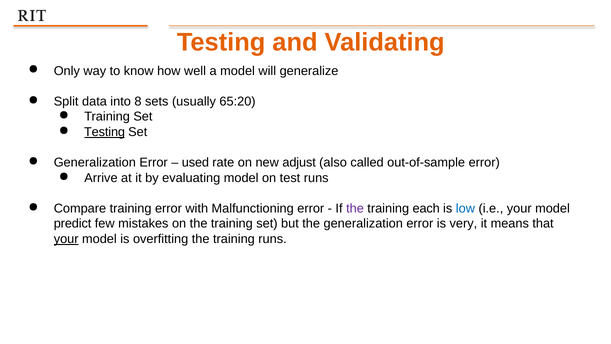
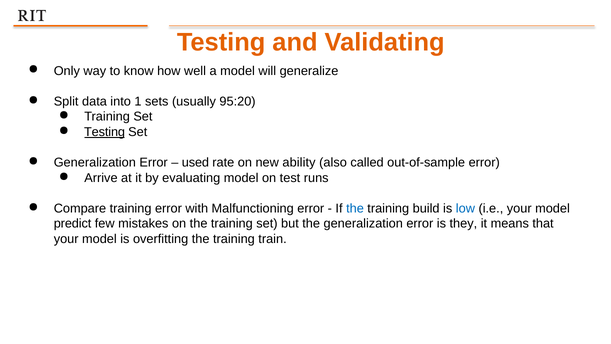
8: 8 -> 1 (138, 101)
65:20: 65:20 -> 95:20 (238, 101)
adjust: adjust -> ability (299, 162)
the colour: purple -> blue (355, 208)
each: each -> build (426, 208)
very: very -> they (463, 224)
your underline: present -> none (66, 239)
training runs: runs -> train (273, 239)
